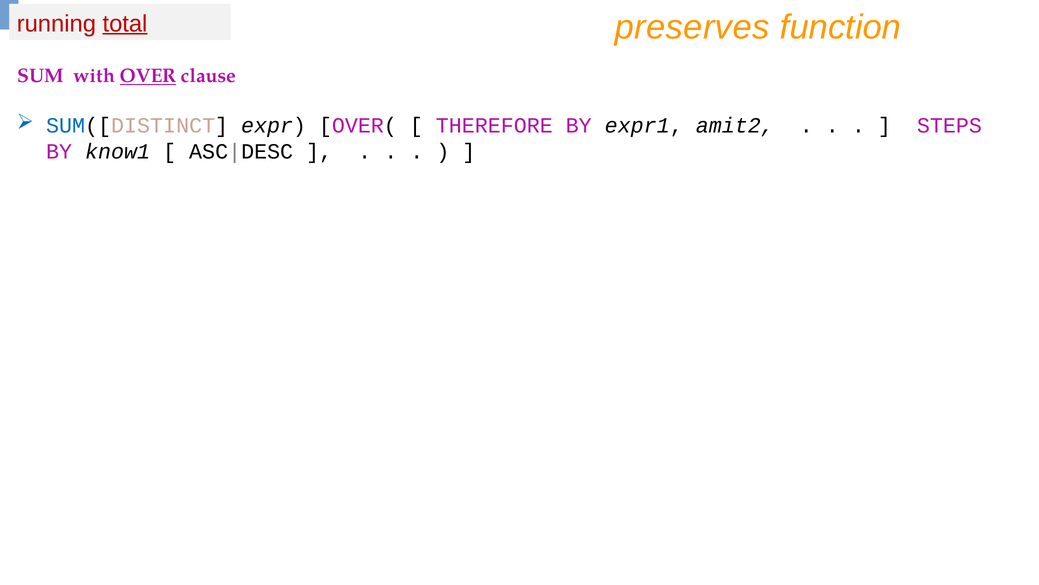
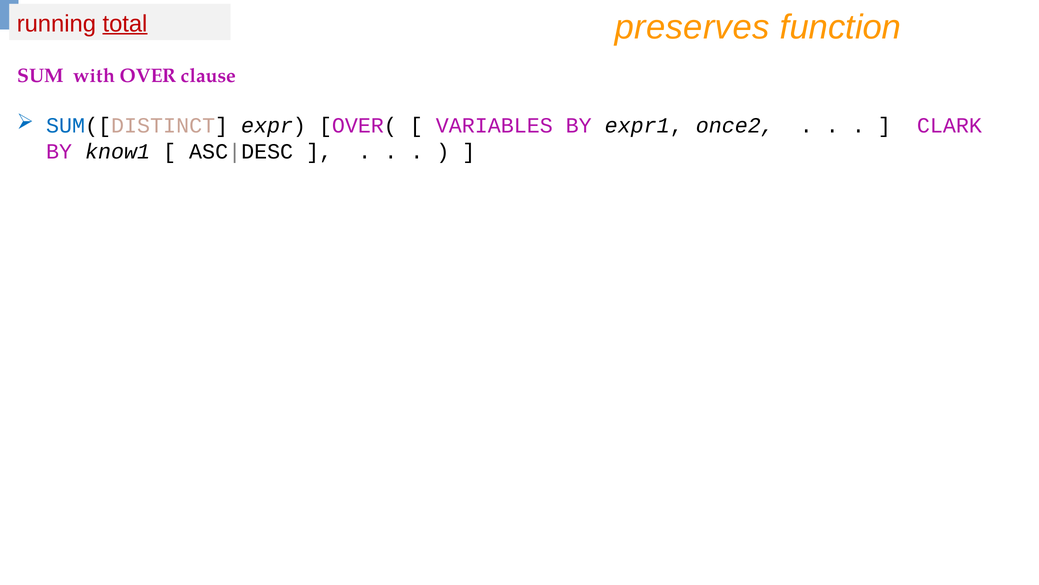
OVER underline: present -> none (148, 76)
THEREFORE: THEREFORE -> VARIABLES (494, 126)
amit2: amit2 -> once2 (735, 126)
STEPS: STEPS -> CLARK (949, 126)
